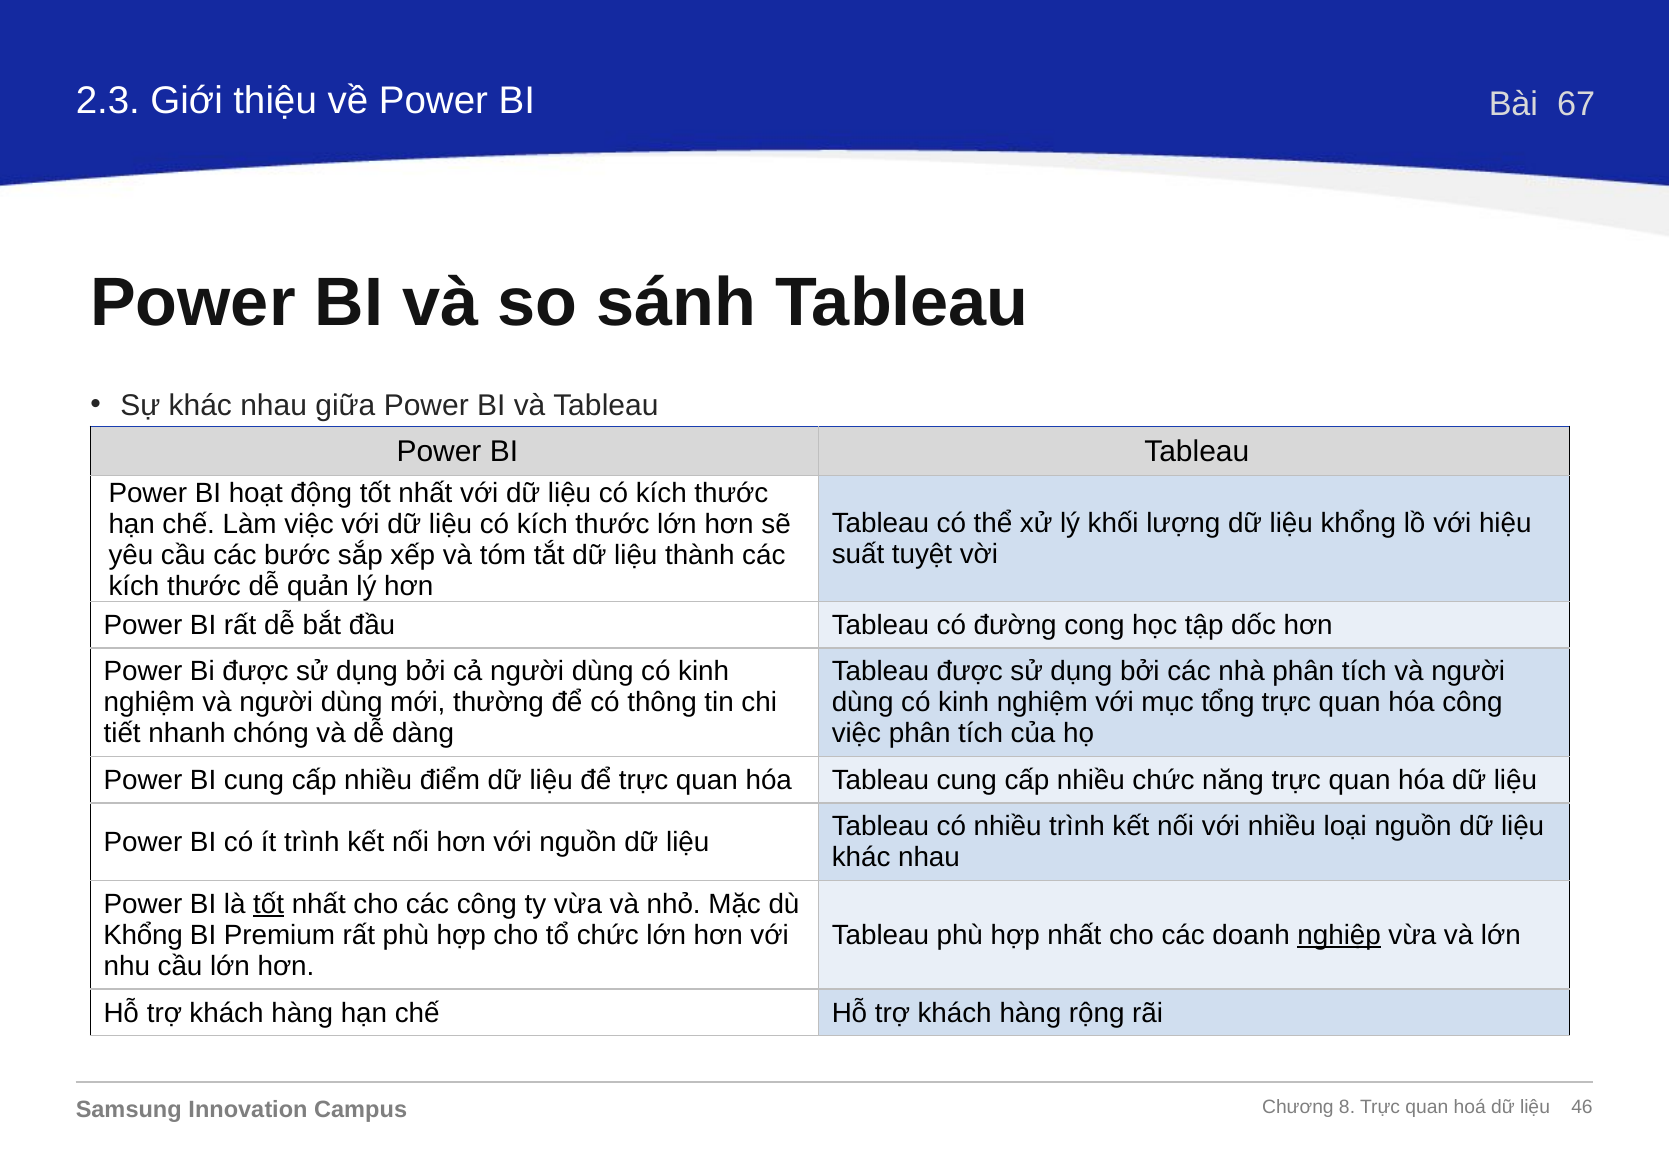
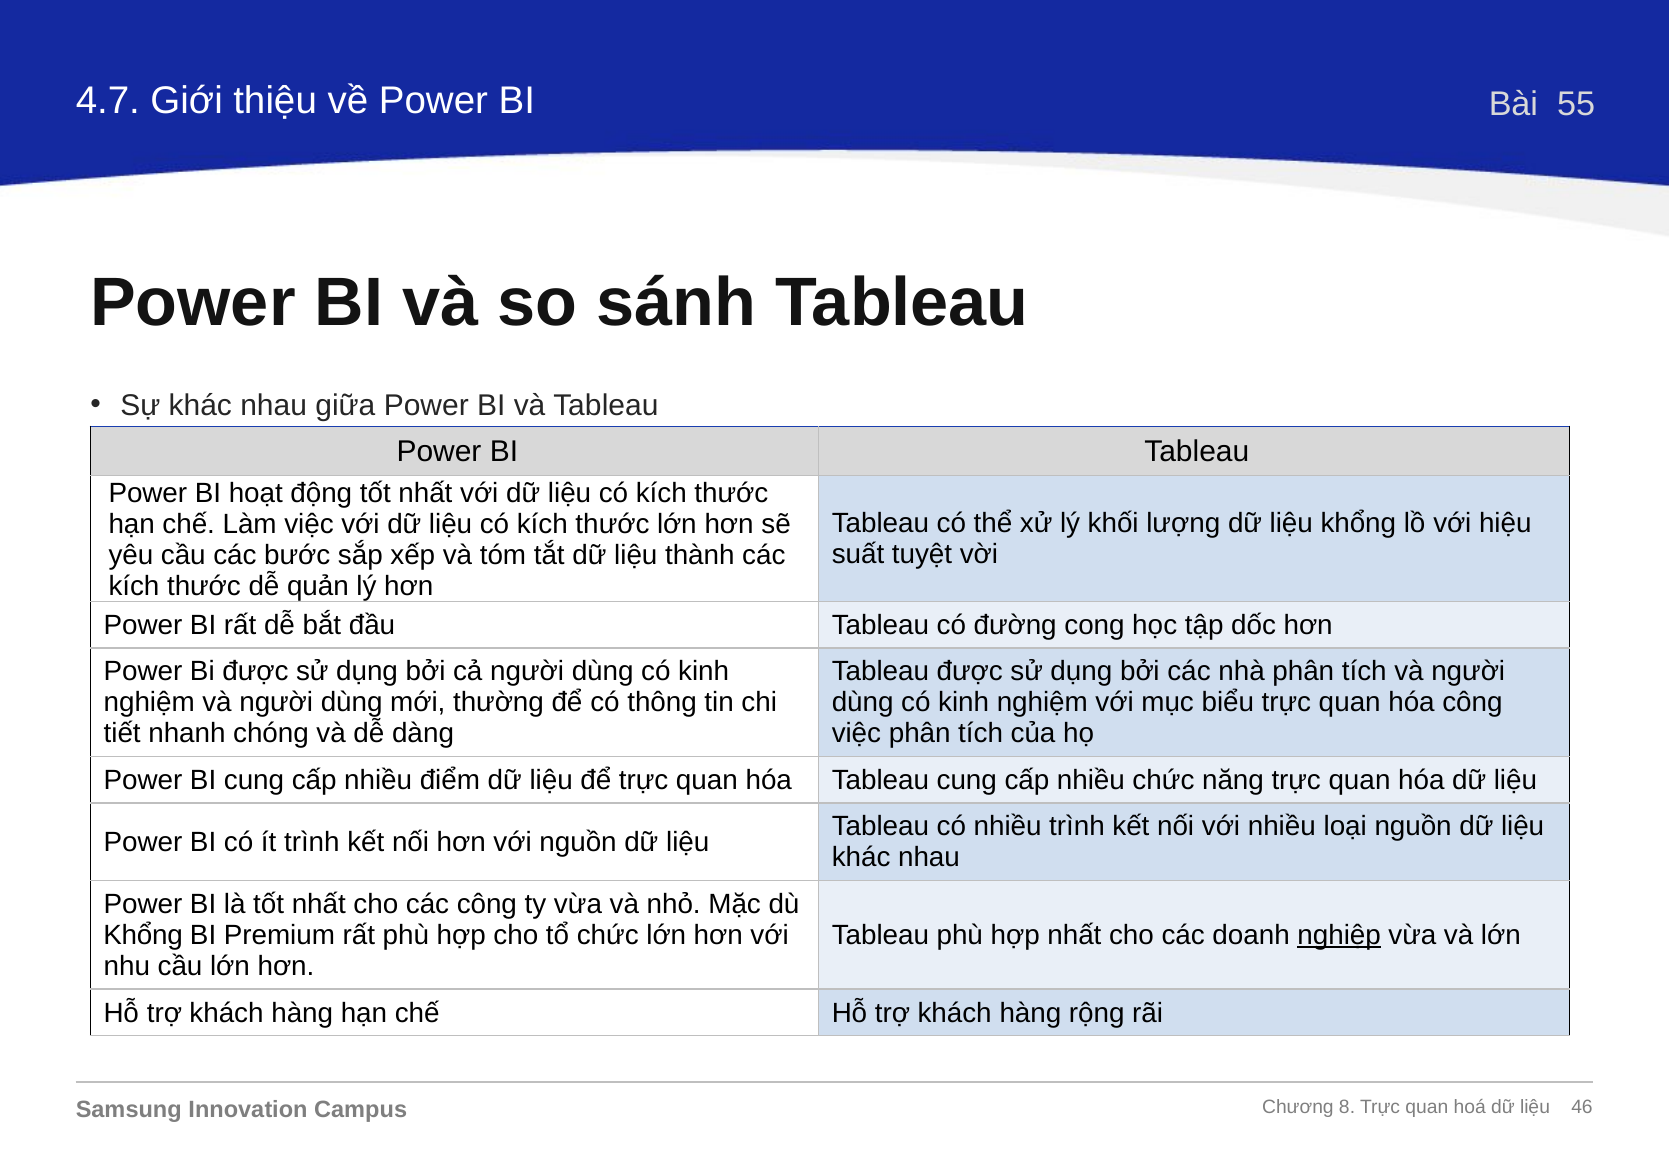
2.3: 2.3 -> 4.7 (108, 101)
67: 67 -> 55 (1576, 104)
tổng: tổng -> biểu (1228, 703)
tốt underline: present -> none (269, 905)
